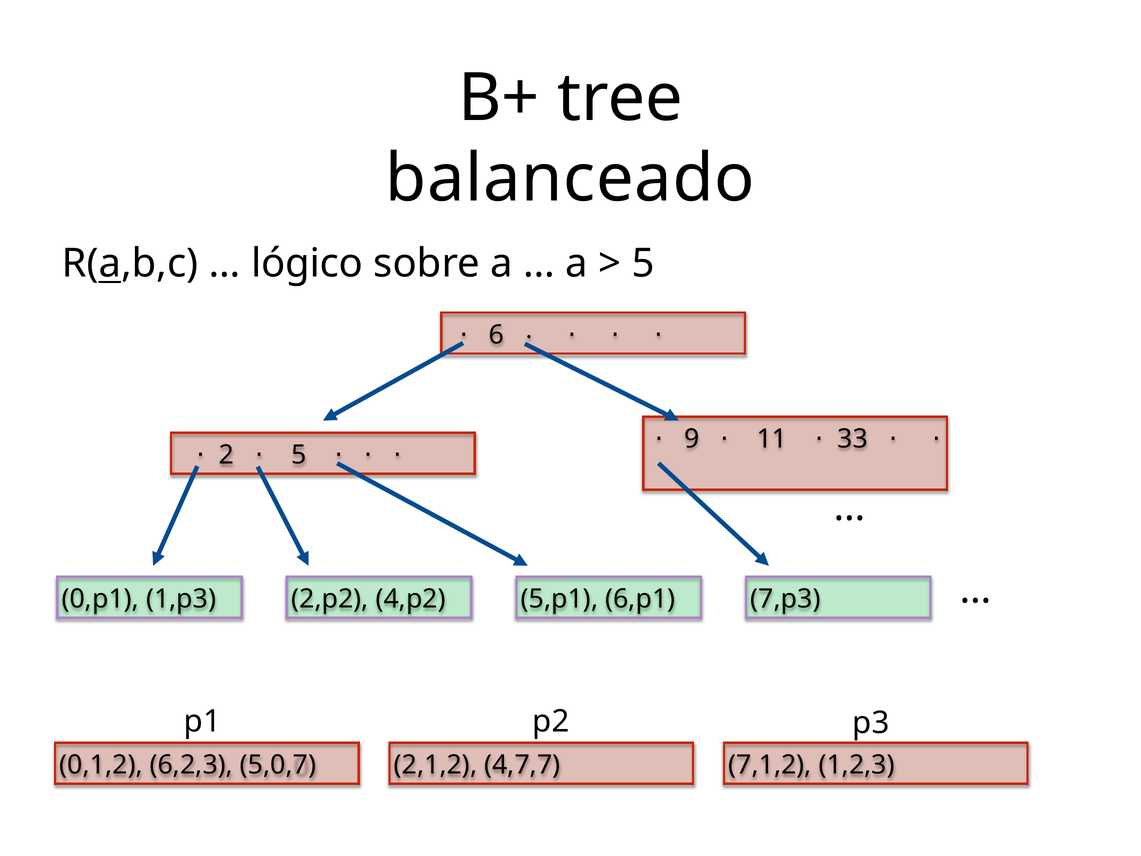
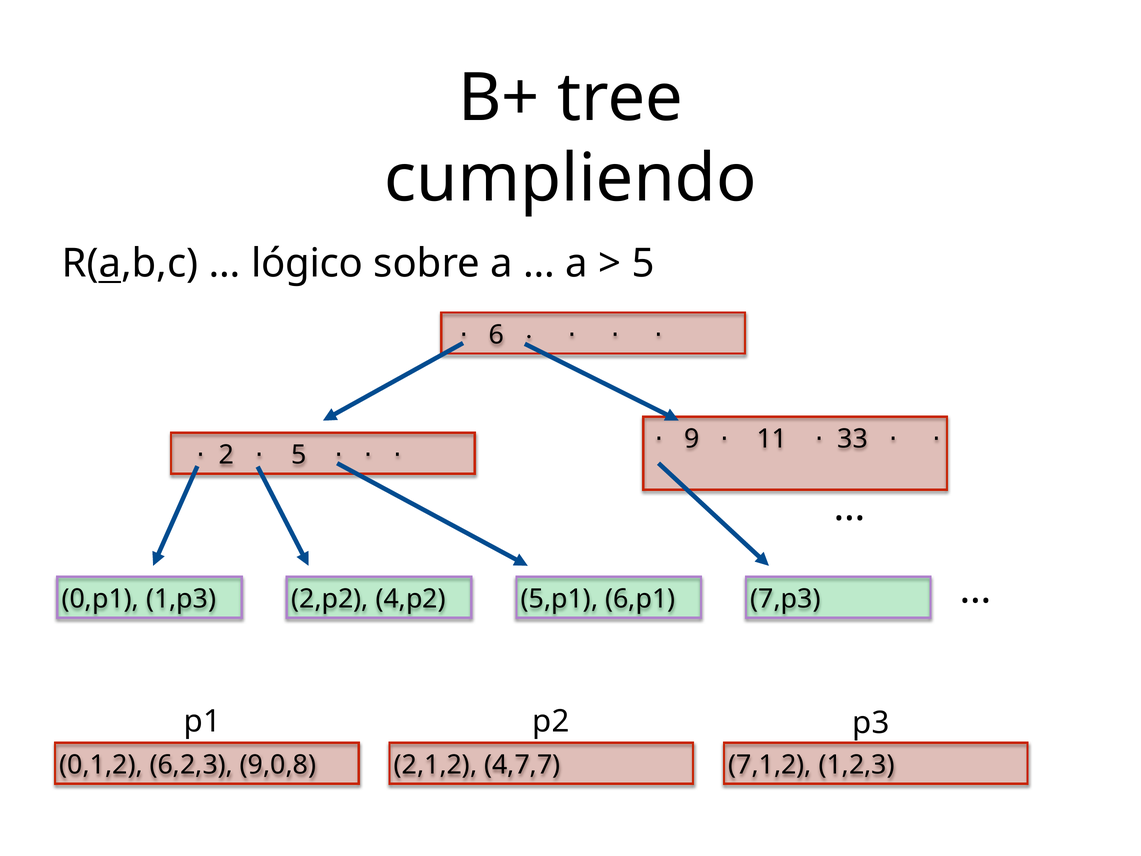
balanceado: balanceado -> cumpliendo (570, 179)
5,0,7: 5,0,7 -> 9,0,8 (278, 765)
